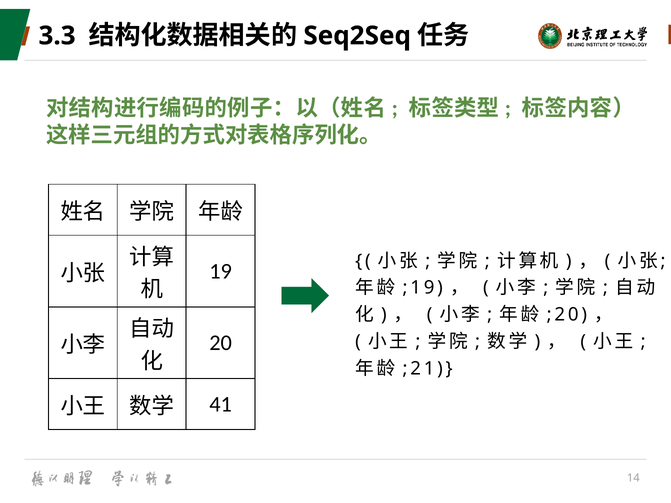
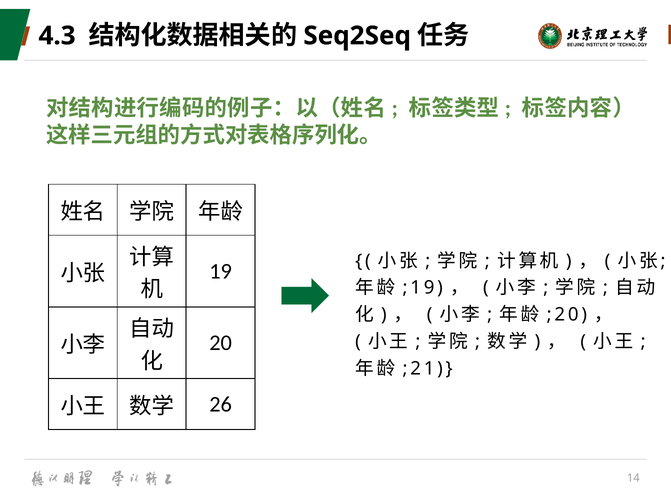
3.3: 3.3 -> 4.3 (57, 36)
41: 41 -> 26 (221, 404)
